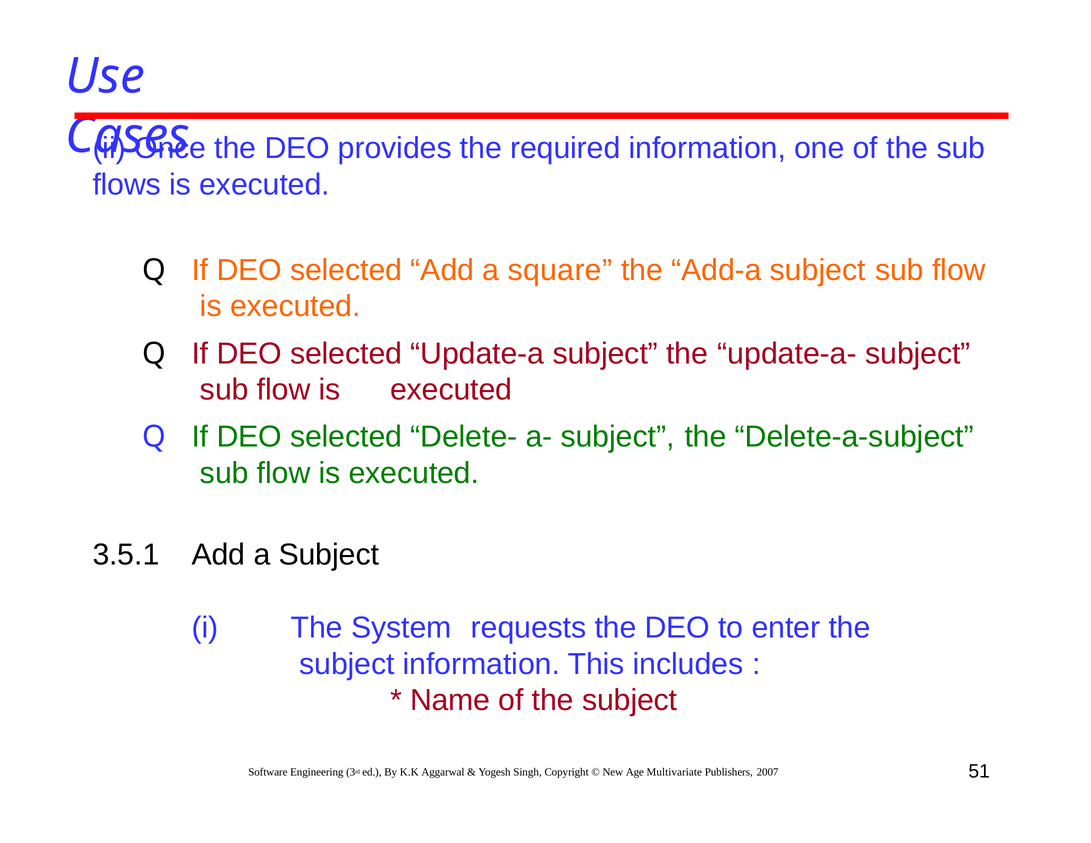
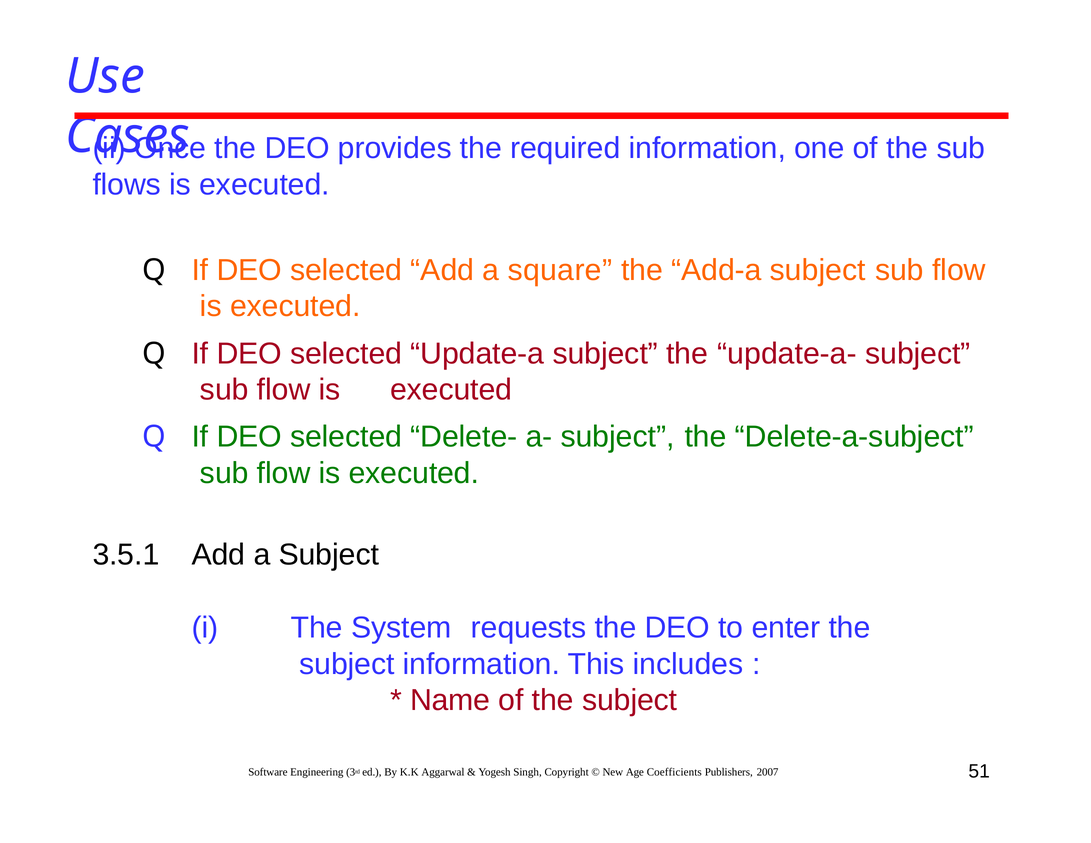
Multivariate: Multivariate -> Coefficients (674, 772)
